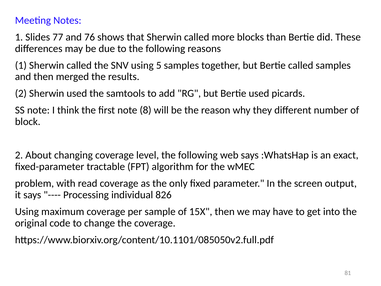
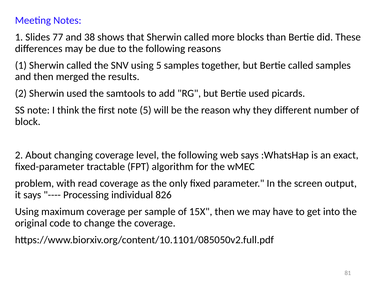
76: 76 -> 38 (90, 37)
note 8: 8 -> 5 (146, 110)
